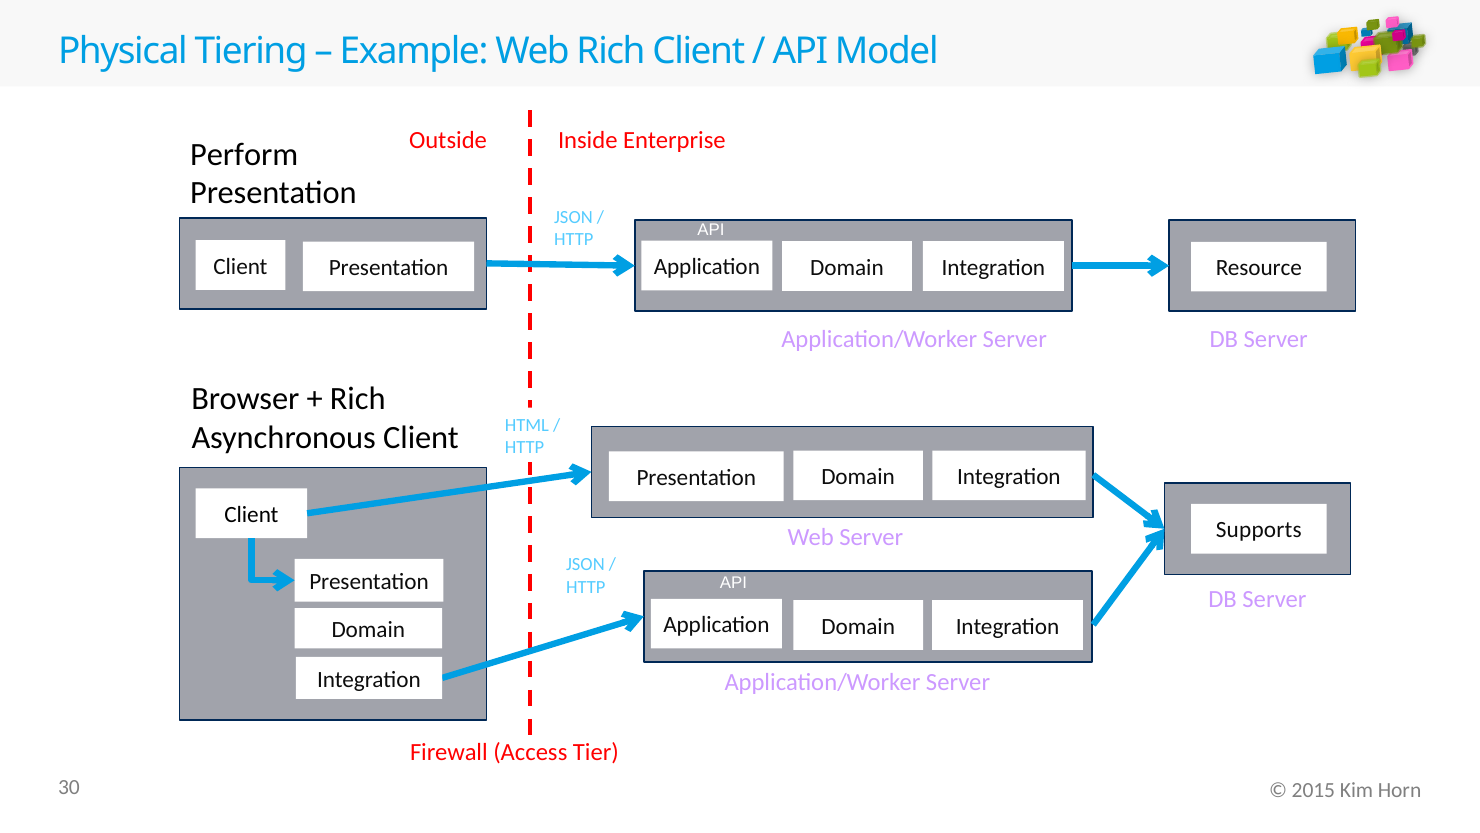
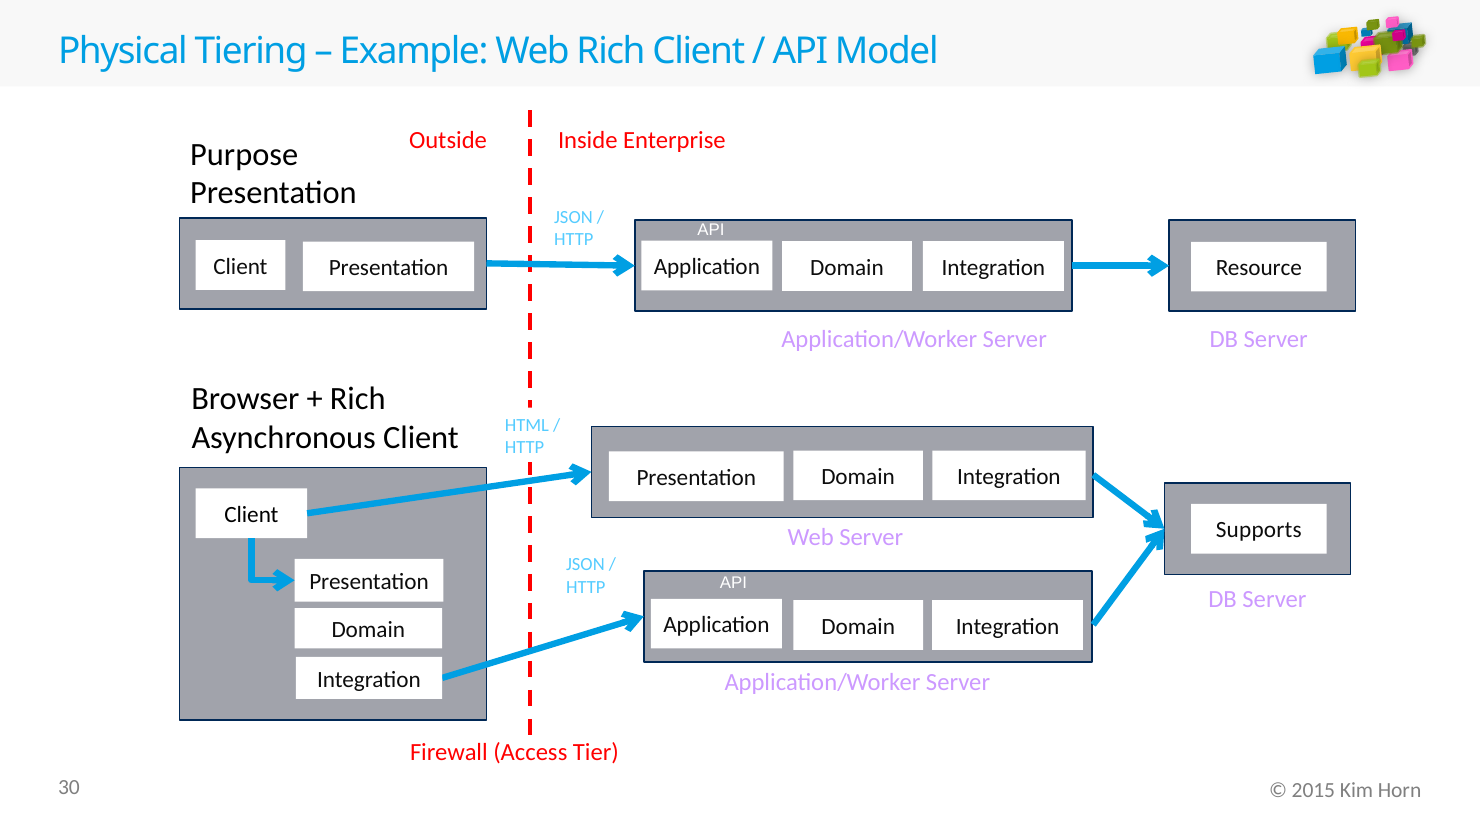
Perform: Perform -> Purpose (244, 154)
